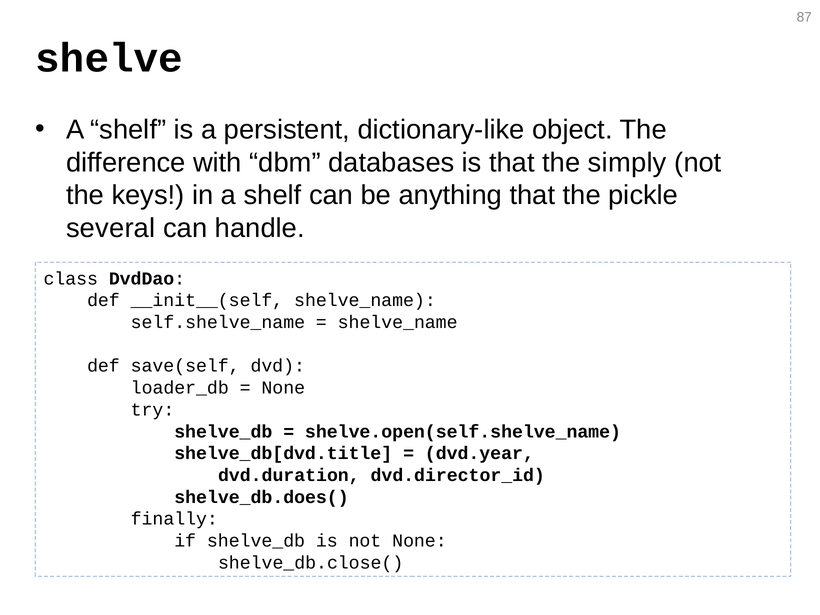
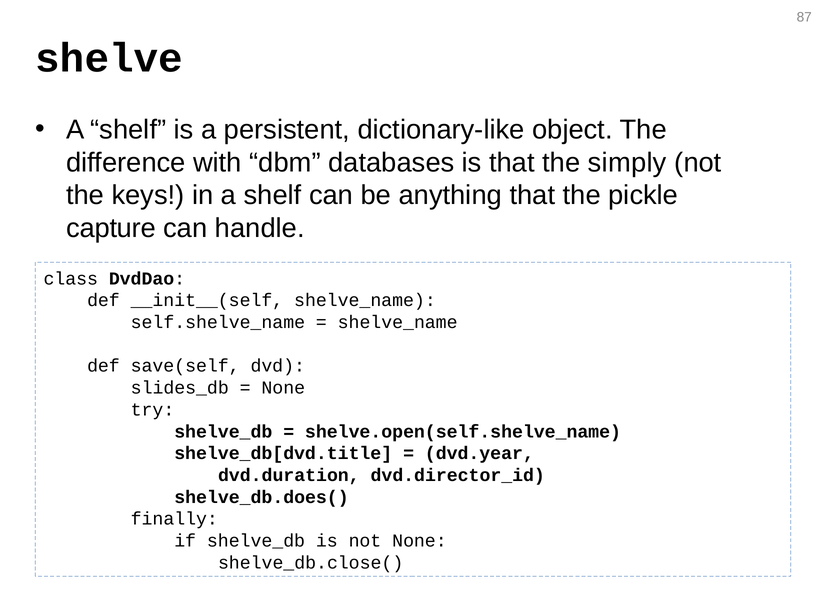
several: several -> capture (111, 228)
loader_db: loader_db -> slides_db (180, 388)
